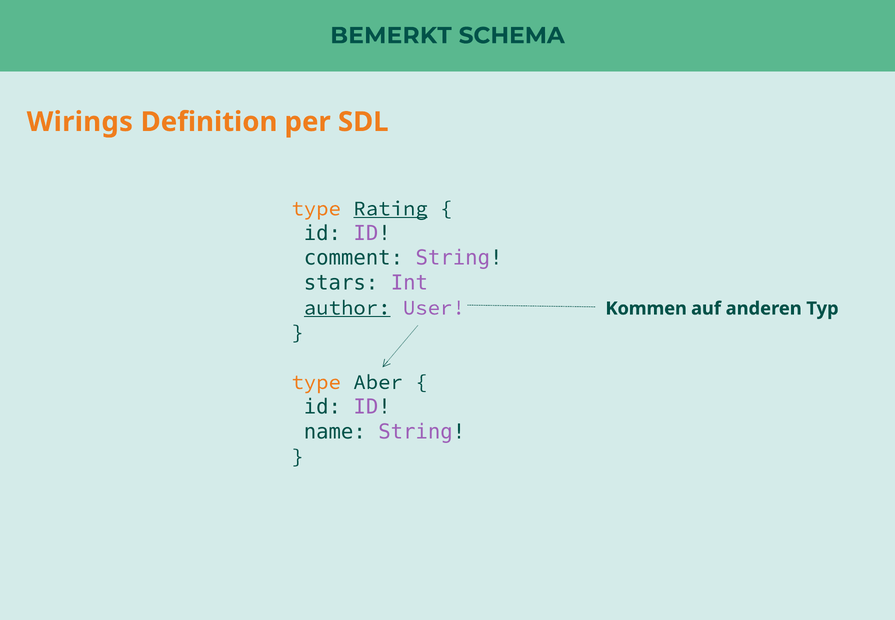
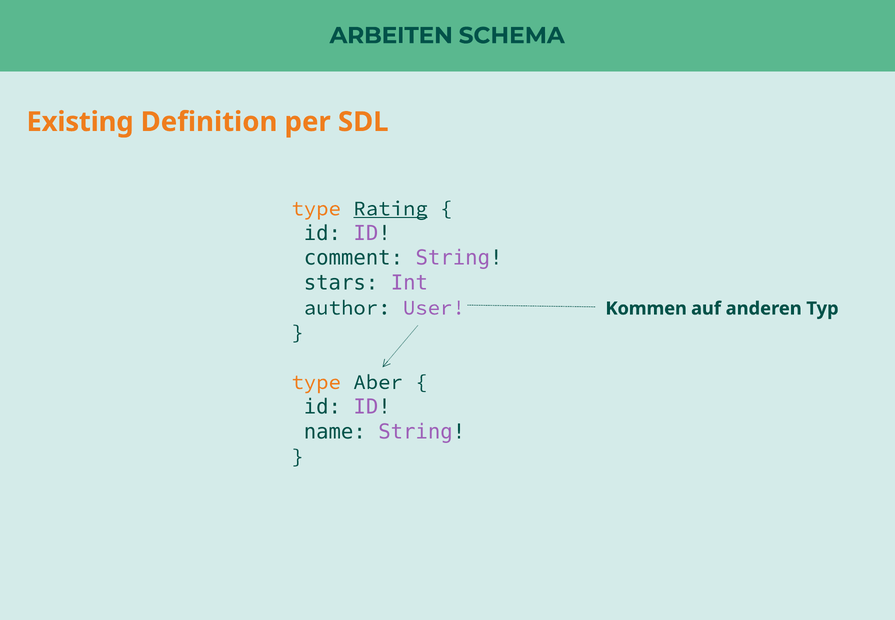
BEMERKT: BEMERKT -> ARBEITEN (391, 36)
Wirings: Wirings -> Existing (80, 122)
author underline: present -> none (347, 308)
